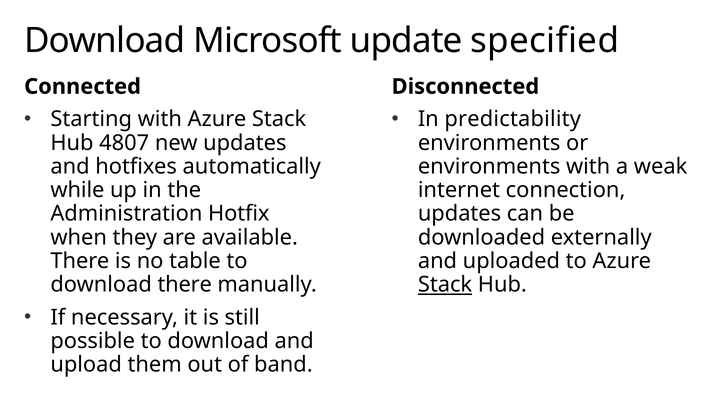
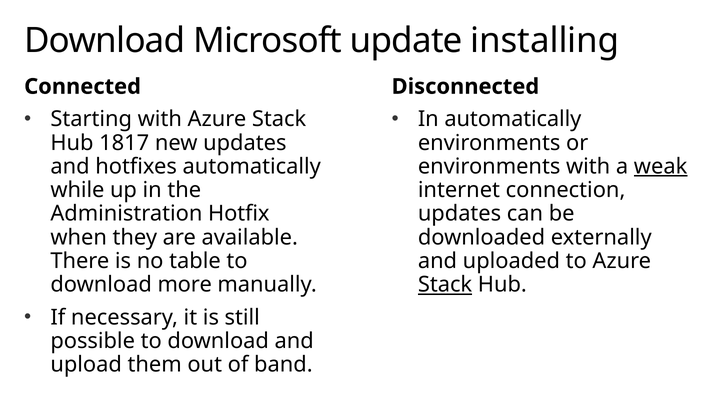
specified: specified -> installing (545, 41)
In predictability: predictability -> automatically (513, 119)
4807: 4807 -> 1817 (124, 143)
weak underline: none -> present (661, 166)
download there: there -> more (185, 284)
